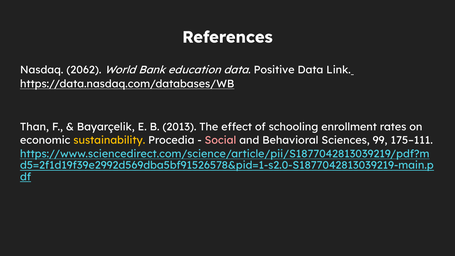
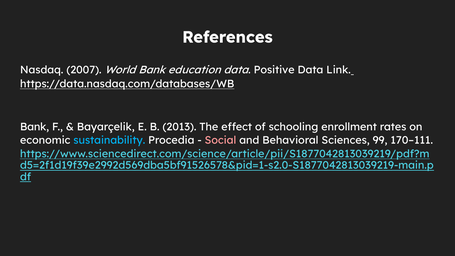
2062: 2062 -> 2007 (84, 70)
Than: Than -> Bank (35, 127)
sustainability colour: yellow -> light blue (109, 140)
175–111: 175–111 -> 170–111 (412, 140)
